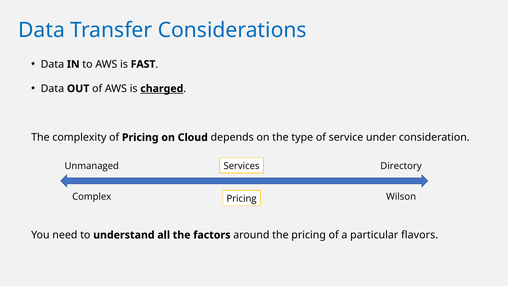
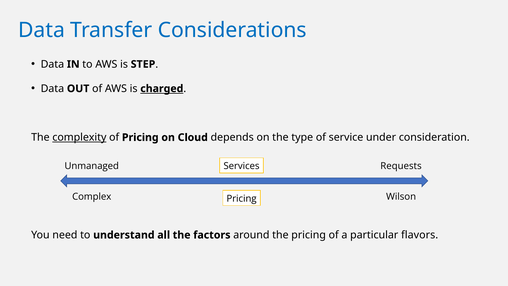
FAST: FAST -> STEP (143, 64)
complexity underline: none -> present (79, 137)
Directory: Directory -> Requests (401, 166)
